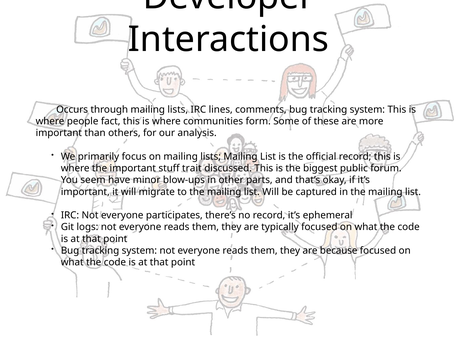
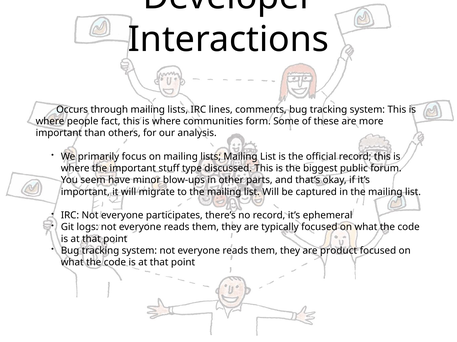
trait: trait -> type (192, 169)
because: because -> product (339, 251)
